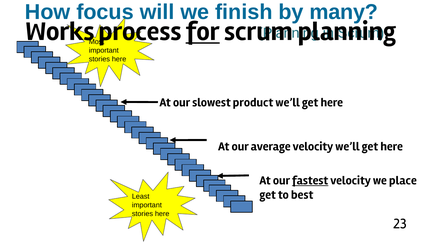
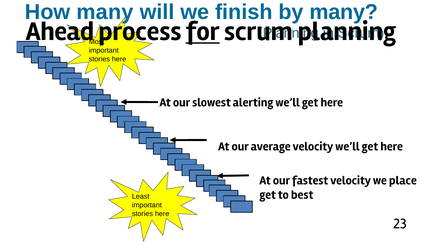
How focus: focus -> many (105, 12)
Works: Works -> Ahead (60, 32)
product: product -> alerting (253, 103)
fastest underline: present -> none (310, 181)
